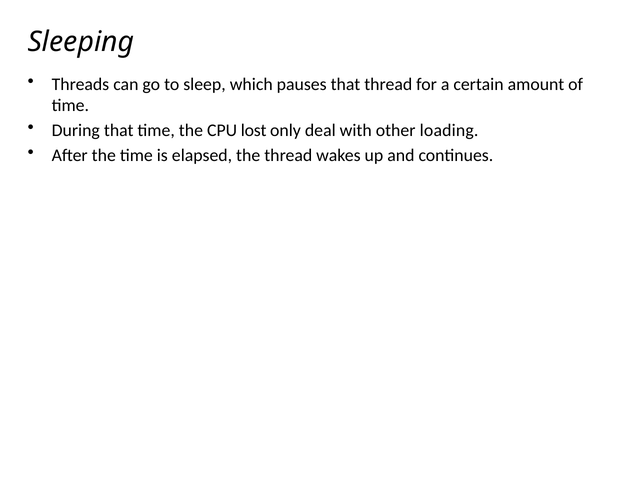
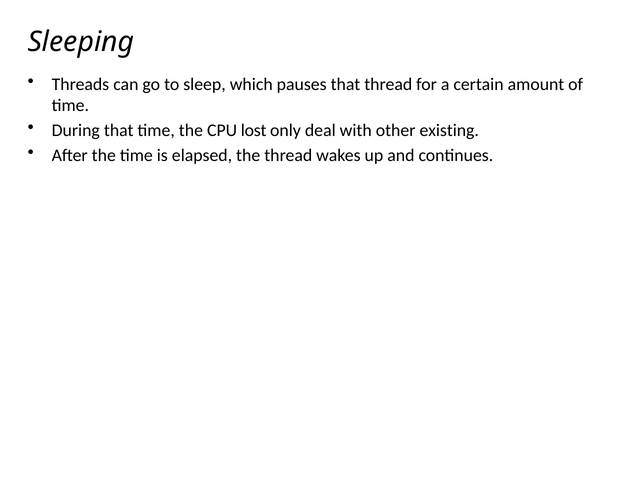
loading: loading -> existing (449, 130)
